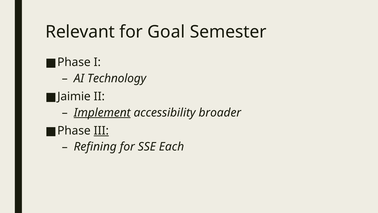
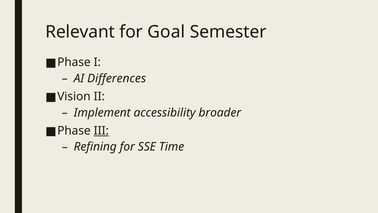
Technology: Technology -> Differences (117, 78)
Jaimie: Jaimie -> Vision (74, 96)
Implement underline: present -> none (102, 112)
Each: Each -> Time (172, 147)
